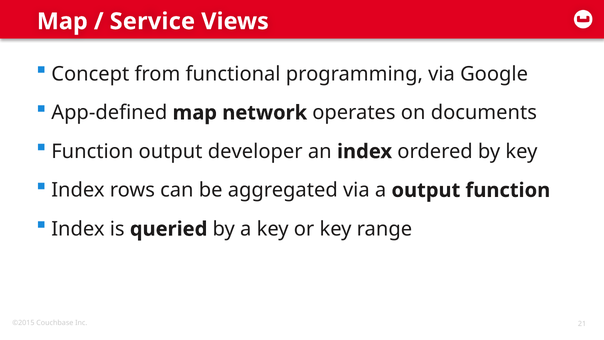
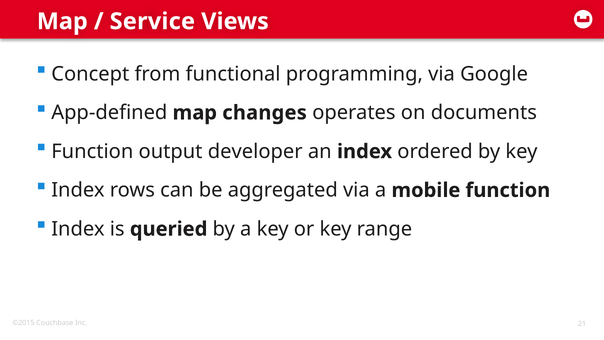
network: network -> changes (265, 113)
a output: output -> mobile (426, 190)
